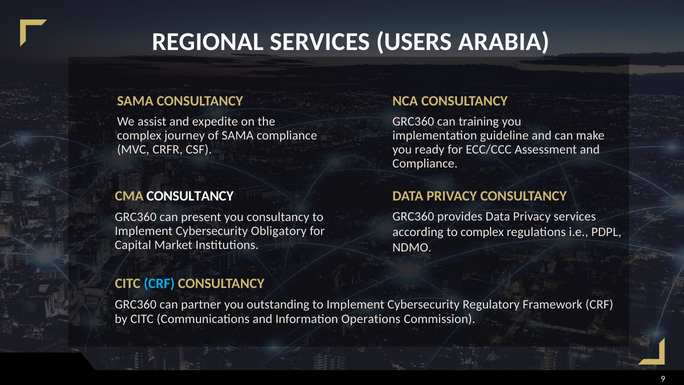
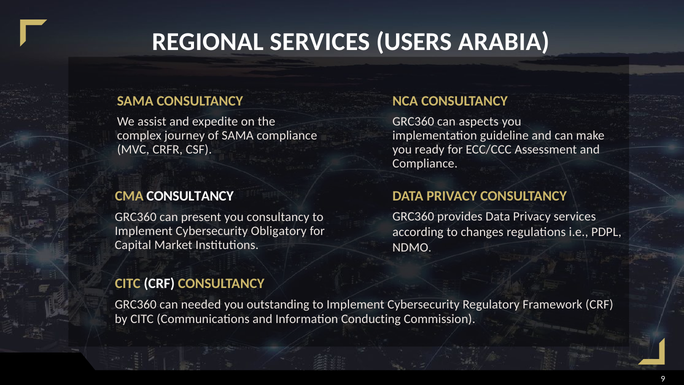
training: training -> aspects (479, 121)
to complex: complex -> changes (482, 232)
CRF colour: light blue -> white (159, 283)
partner: partner -> needed (201, 305)
Operations: Operations -> Conducting (371, 319)
